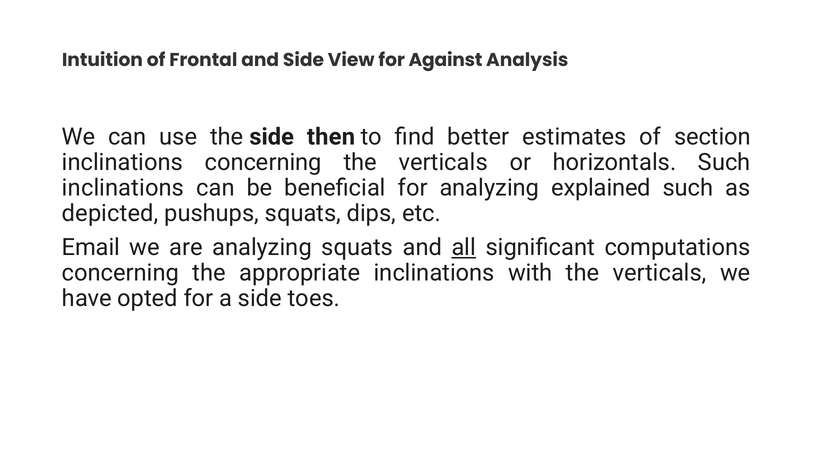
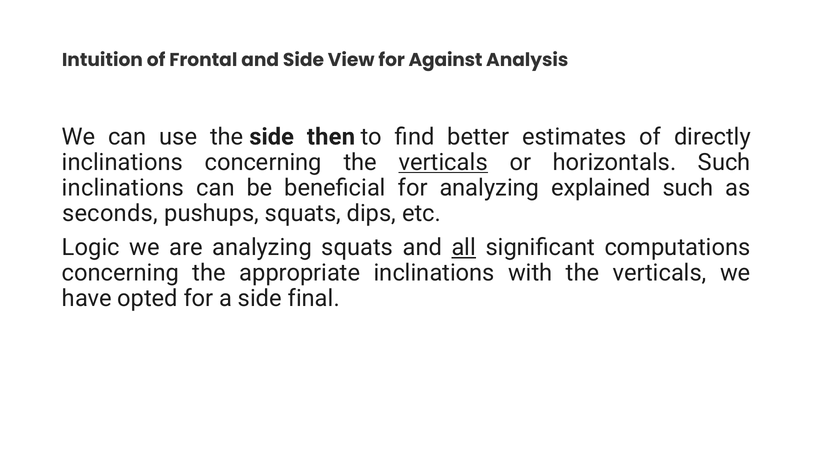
section: section -> directly (712, 137)
verticals underline: none -> present (443, 162)
depicted: depicted -> seconds (110, 214)
Email: Email -> Logic (91, 248)
toes: toes -> final (314, 299)
